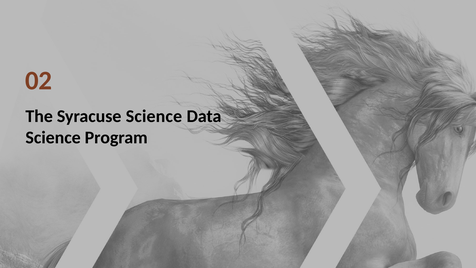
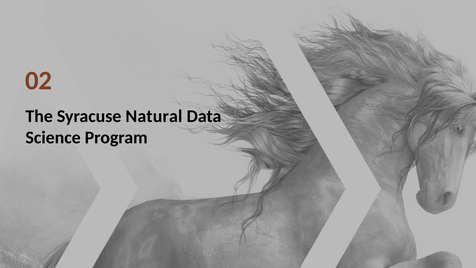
Syracuse Science: Science -> Natural (154, 116)
